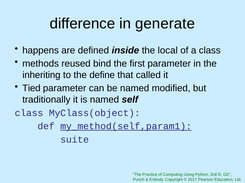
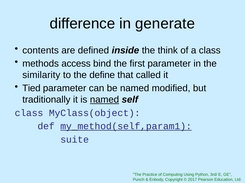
happens: happens -> contents (41, 50)
local: local -> think (168, 50)
reused: reused -> access (76, 64)
inheriting: inheriting -> similarity (41, 75)
named underline: none -> present (104, 100)
